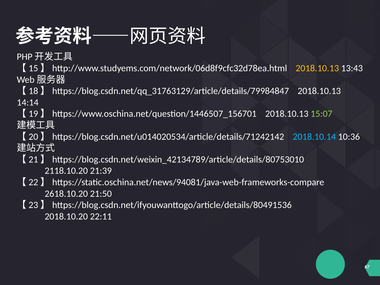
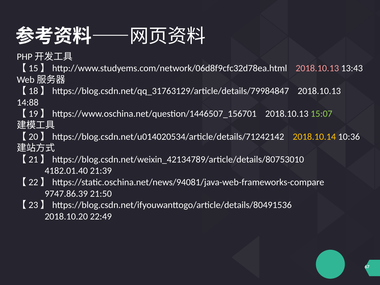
2018.10.13 colour: yellow -> pink (317, 68)
14:14: 14:14 -> 14:88 (28, 102)
2018.10.14 colour: light blue -> yellow (314, 137)
2118.10.20: 2118.10.20 -> 4182.01.40 (66, 171)
2618.10.20: 2618.10.20 -> 9747.86.39 (66, 194)
22:11: 22:11 -> 22:49 (101, 216)
